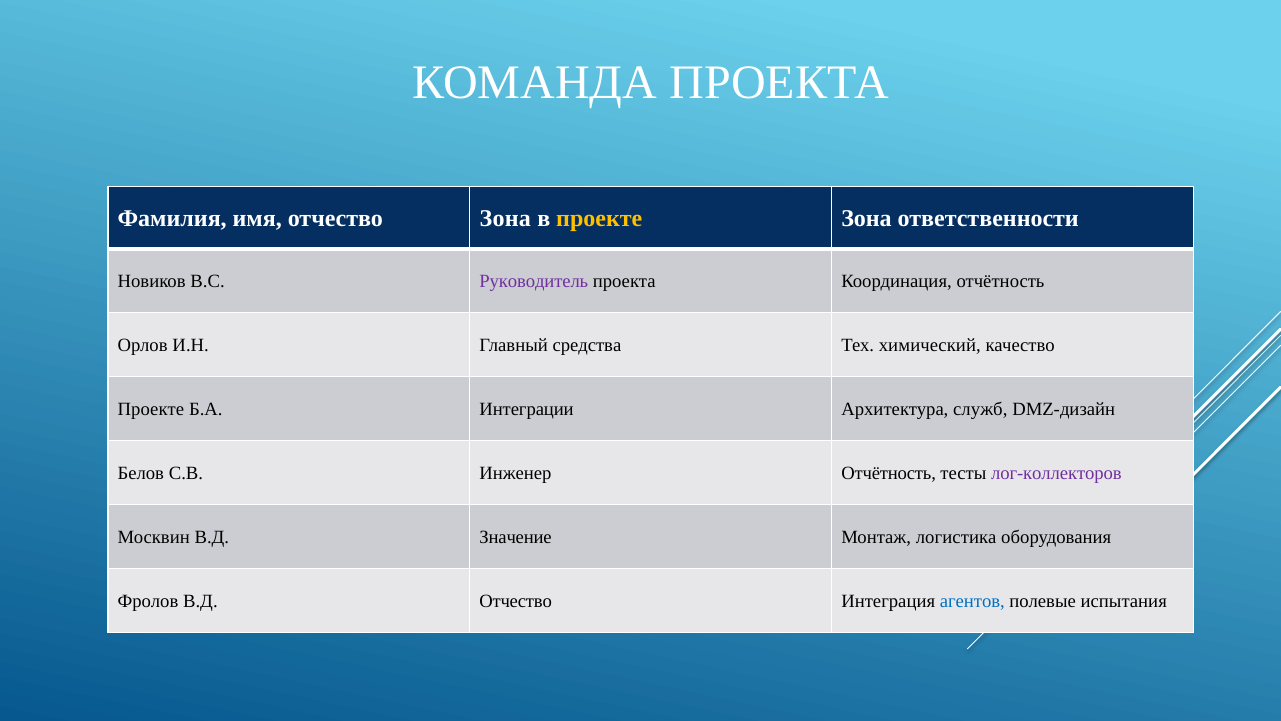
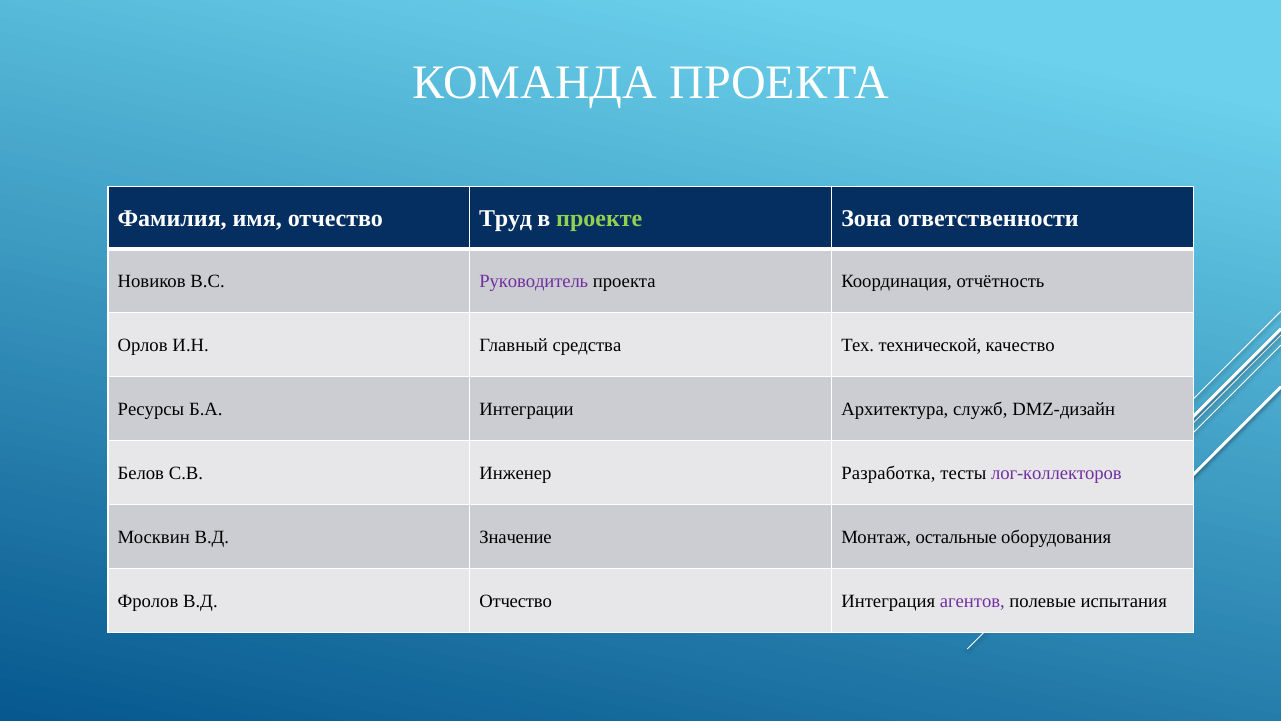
отчество Зона: Зона -> Труд (506, 219)
проекте colour: yellow -> light green (599, 219)
химический: химический -> технической (930, 345)
Проекте: Проекте -> Ресурсы (151, 409)
Инженер Отчётность: Отчётность -> Разработка (888, 473)
логистика: логистика -> остальные (956, 537)
агентов colour: blue -> purple (972, 601)
